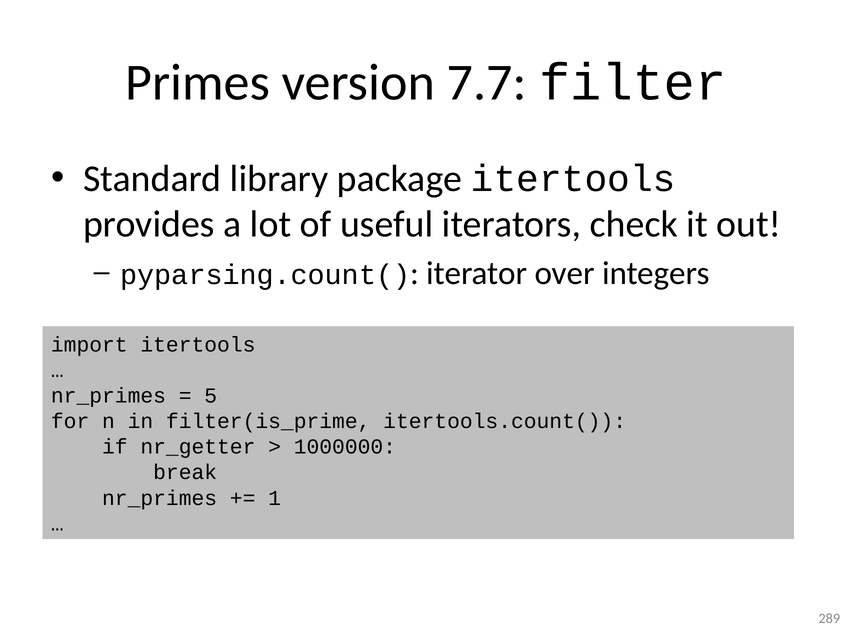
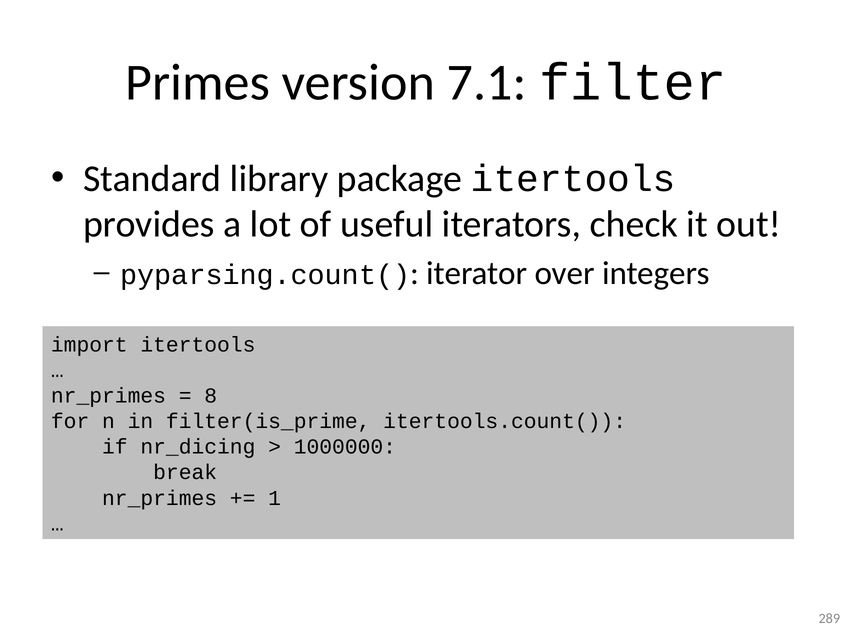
7.7: 7.7 -> 7.1 (487, 82)
5: 5 -> 8 (211, 396)
nr_getter: nr_getter -> nr_dicing (198, 447)
